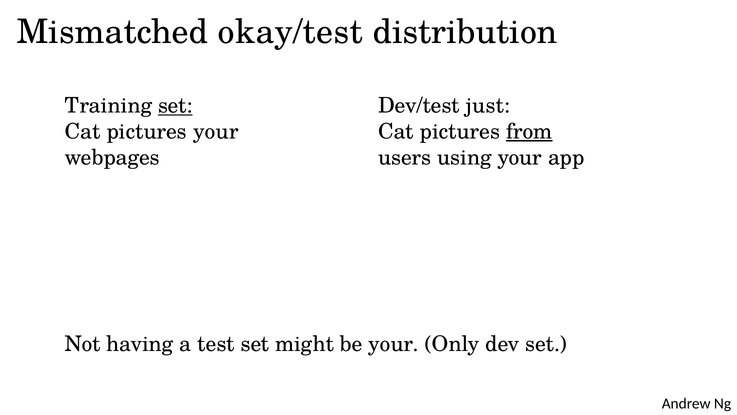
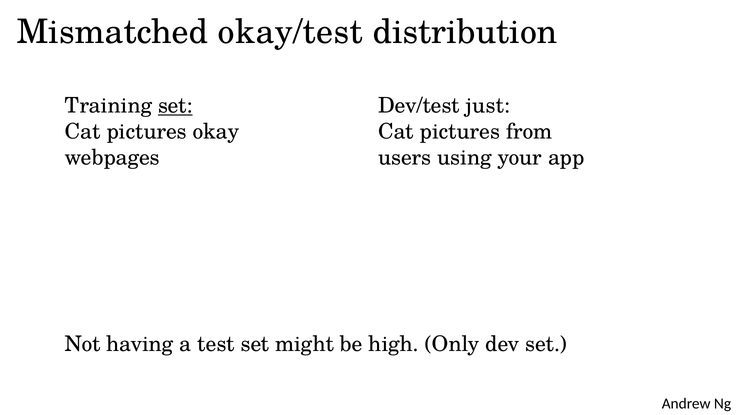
pictures your: your -> okay (216, 131)
from underline: present -> none (529, 131)
be your: your -> high (394, 344)
